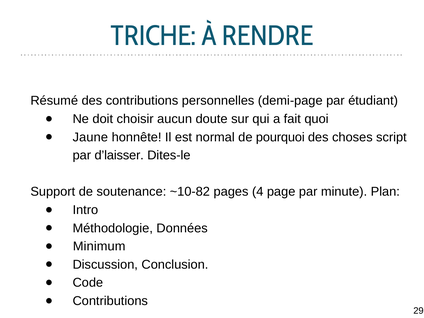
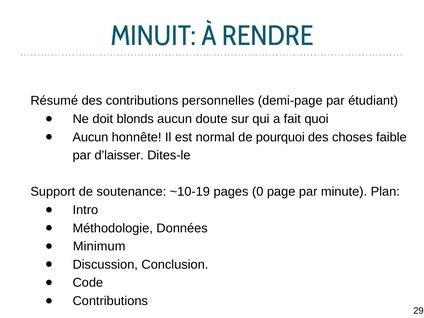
TRICHE: TRICHE -> MINUIT (153, 36)
choisir: choisir -> blonds (135, 119)
Jaune: Jaune -> Aucun (90, 137)
script: script -> faible (391, 137)
~10-82: ~10-82 -> ~10-19 (190, 192)
4: 4 -> 0 (258, 192)
